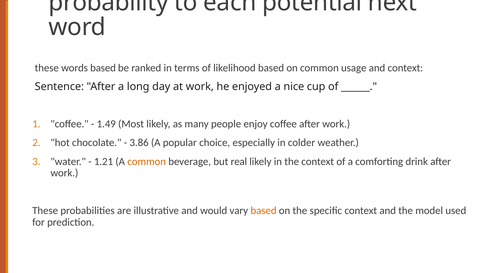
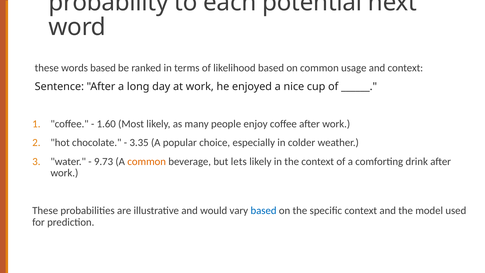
1.49: 1.49 -> 1.60 (106, 124)
3.86: 3.86 -> 3.35 (139, 143)
1.21: 1.21 -> 9.73 (104, 161)
real: real -> lets (239, 161)
based colour: orange -> blue (264, 210)
